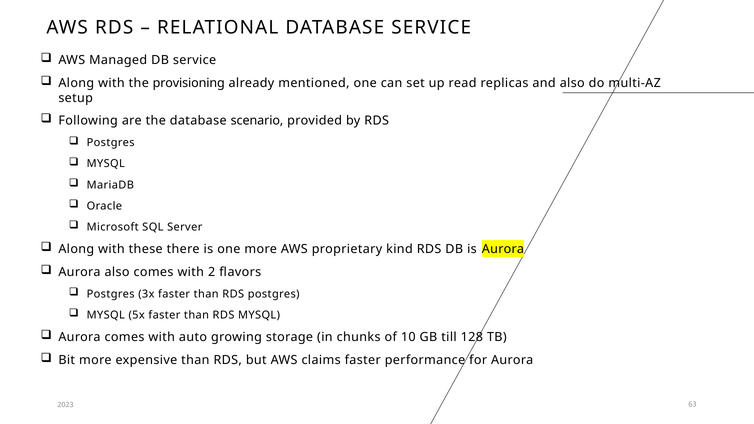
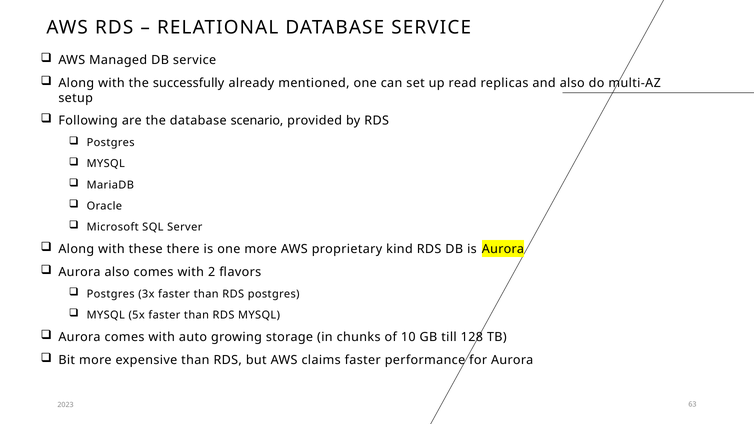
provisioning: provisioning -> successfully (189, 83)
